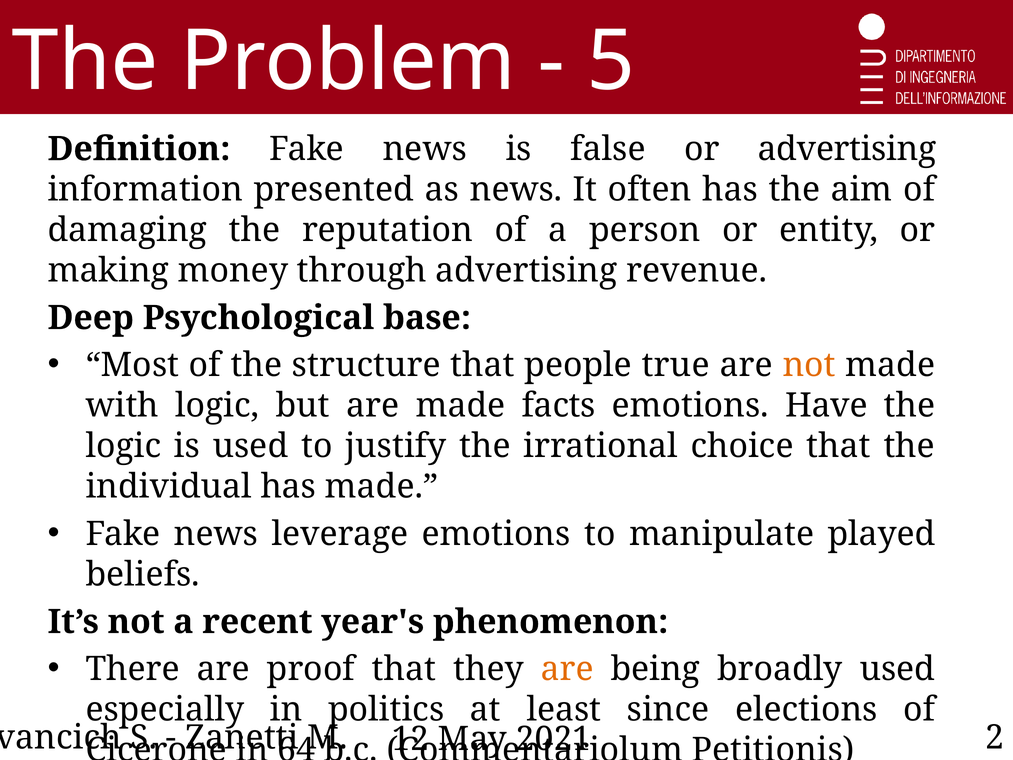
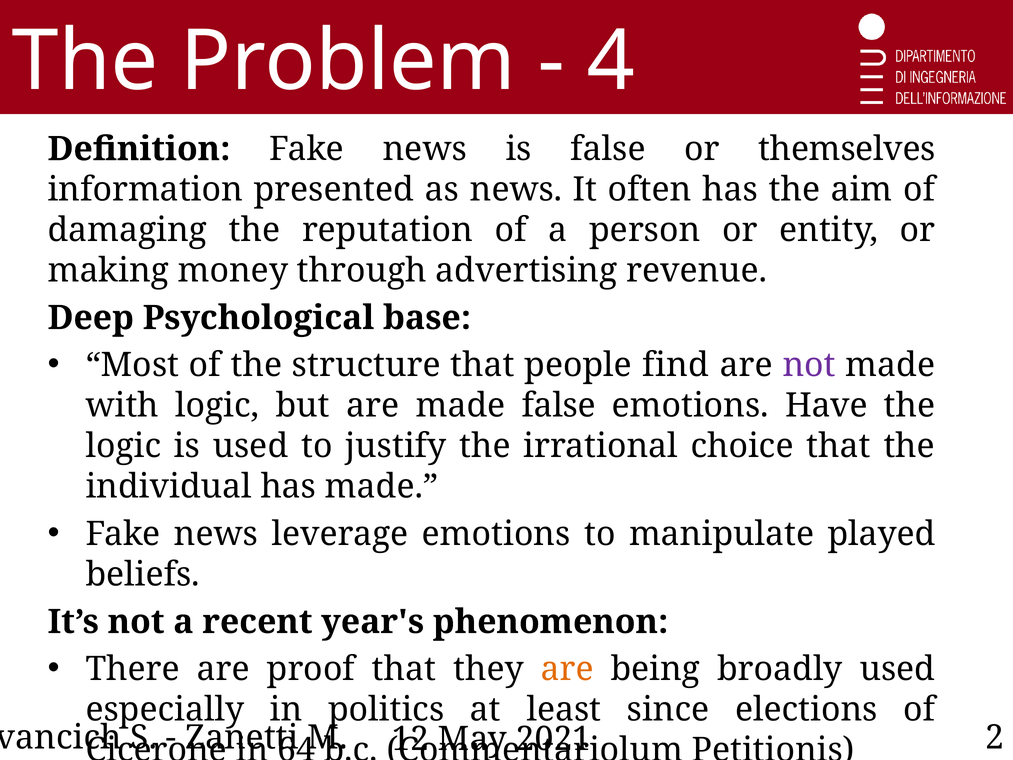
5: 5 -> 4 (611, 62)
or advertising: advertising -> themselves (847, 149)
true: true -> find (676, 365)
not colour: orange -> purple (809, 365)
made facts: facts -> false (559, 406)
